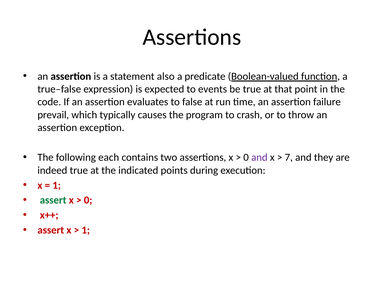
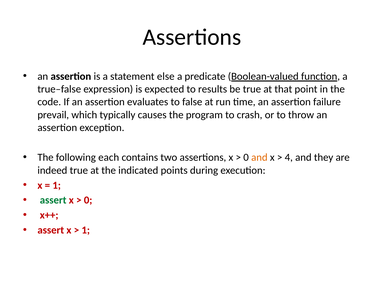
also: also -> else (166, 76)
events: events -> results (213, 89)
and colour: purple -> orange (259, 157)
7: 7 -> 4 (289, 157)
